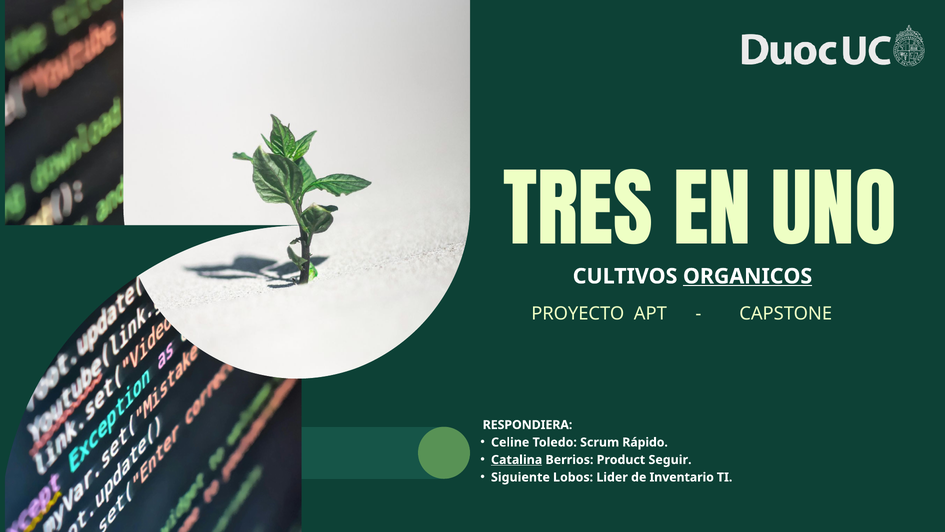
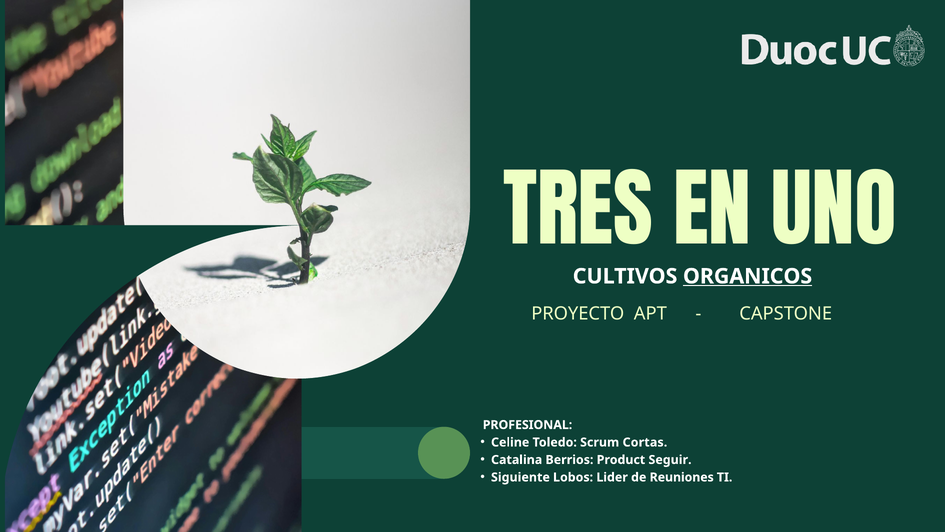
RESPONDIERA: RESPONDIERA -> PROFESIONAL (527, 425)
Rápido: Rápido -> Cortas (645, 442)
Catalina underline: present -> none (517, 459)
Inventario: Inventario -> Reuniones (682, 477)
